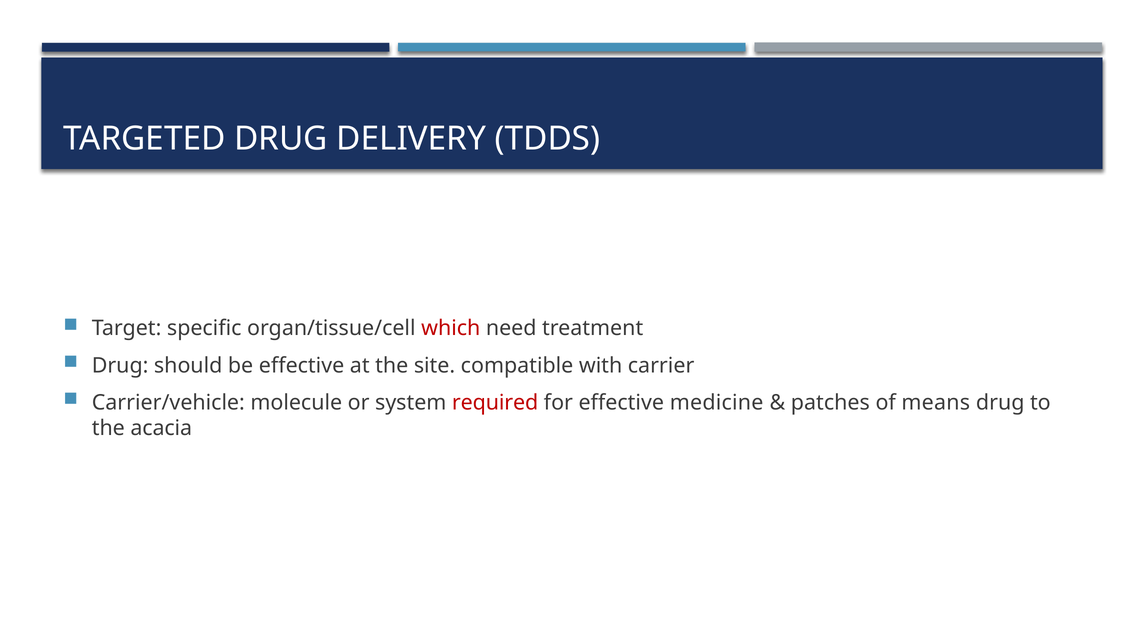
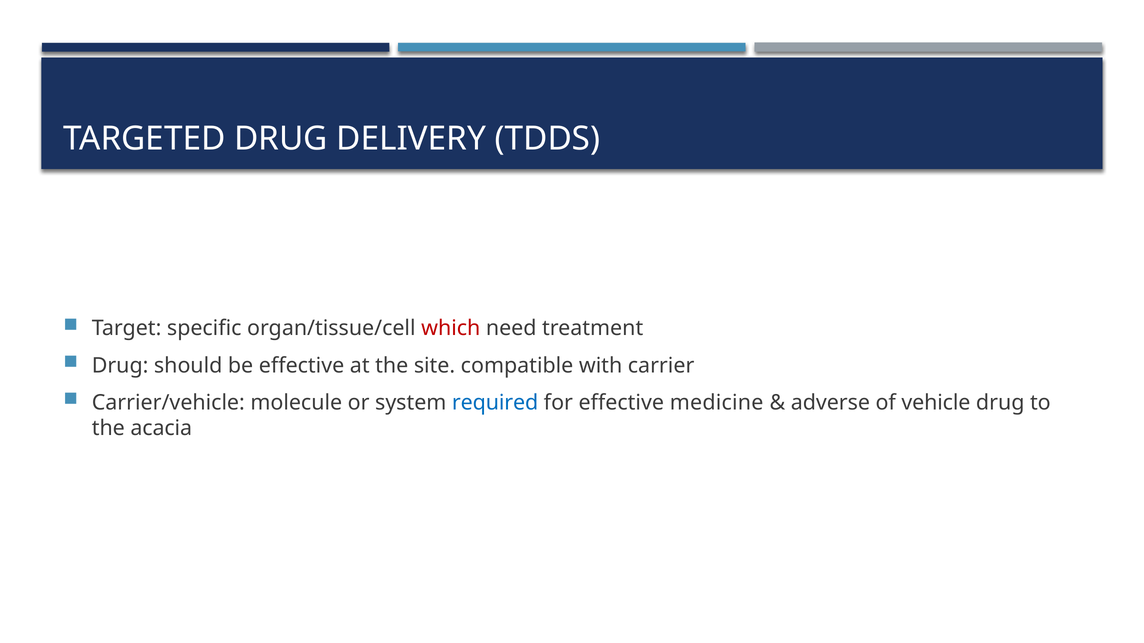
required colour: red -> blue (495, 403)
patches: patches -> adverse (830, 403)
means: means -> vehicle (936, 403)
